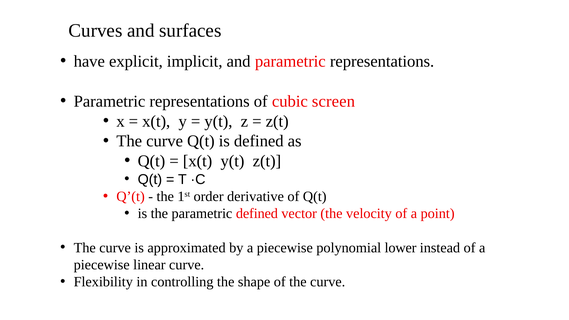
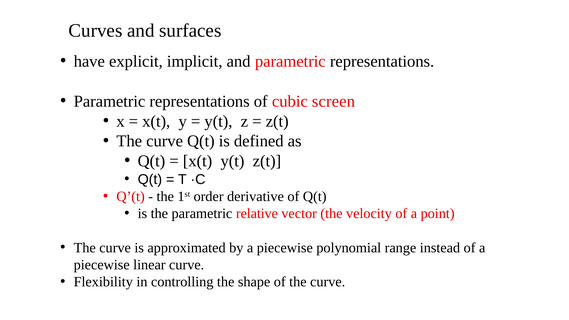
parametric defined: defined -> relative (257, 214)
lower: lower -> range (400, 248)
